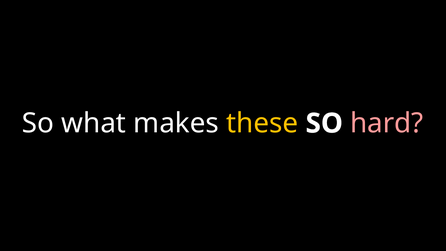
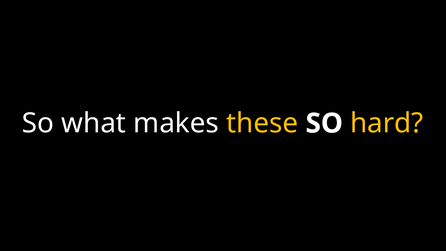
hard colour: pink -> yellow (387, 123)
